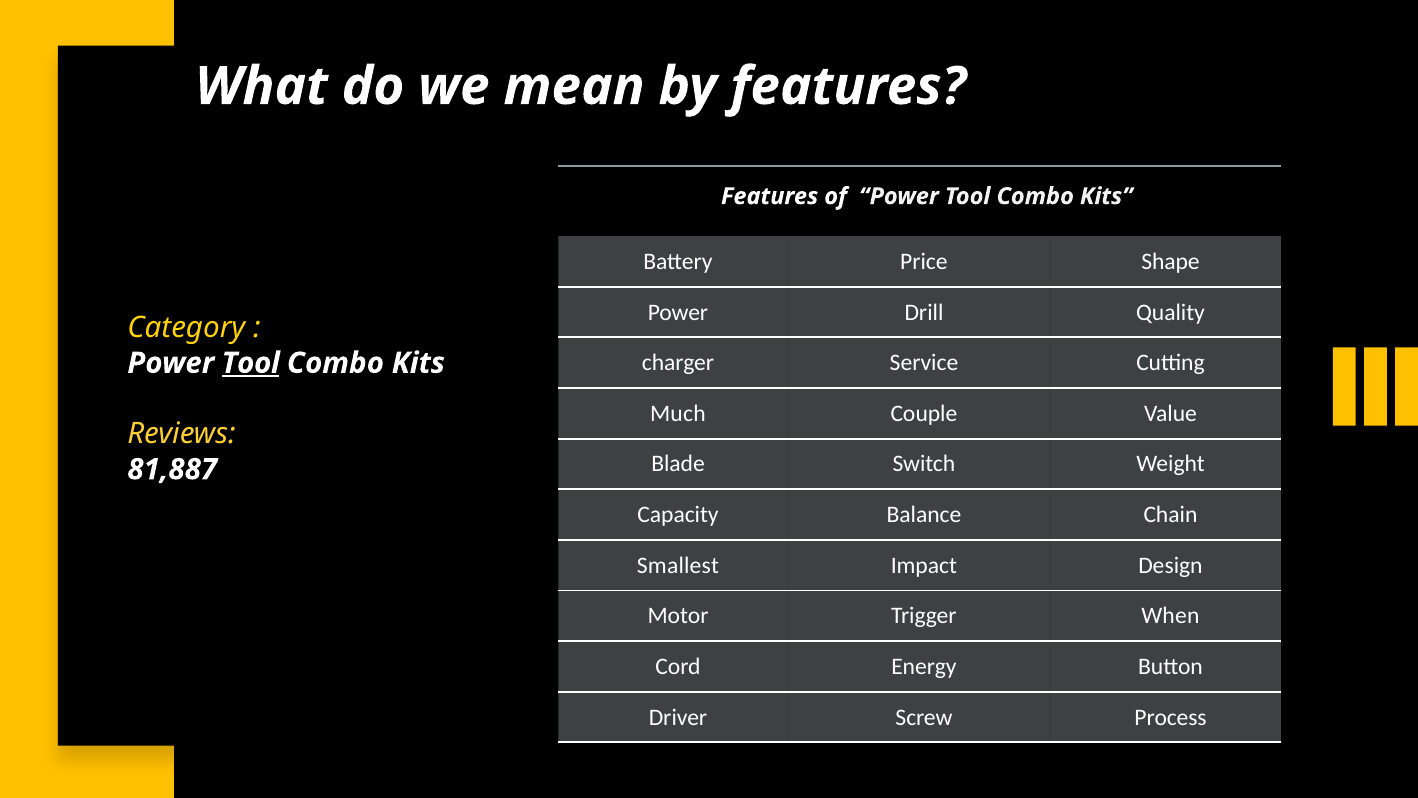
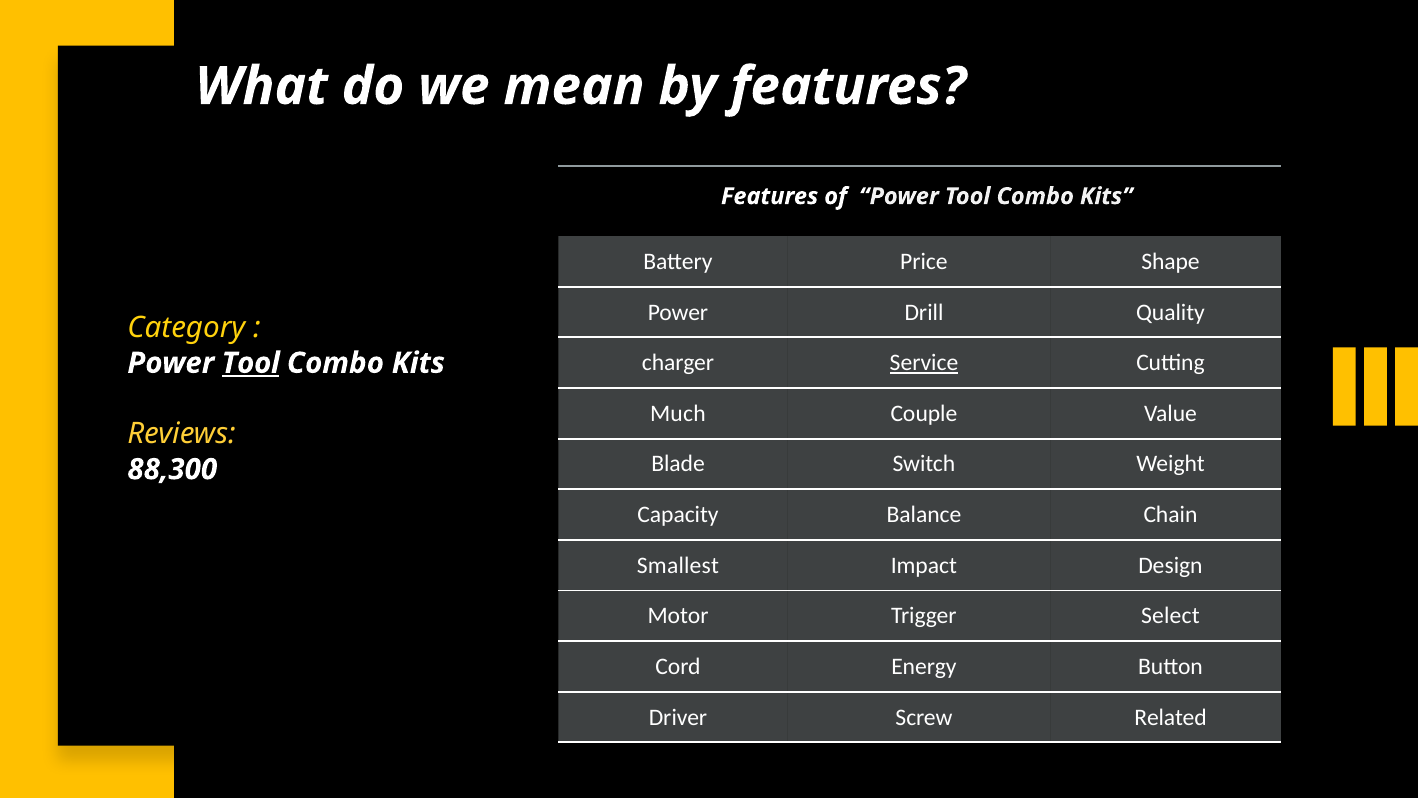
Service underline: none -> present (924, 363)
81,887: 81,887 -> 88,300 (172, 469)
When: When -> Select (1170, 616)
Screw Process: Process -> Related (1171, 717)
